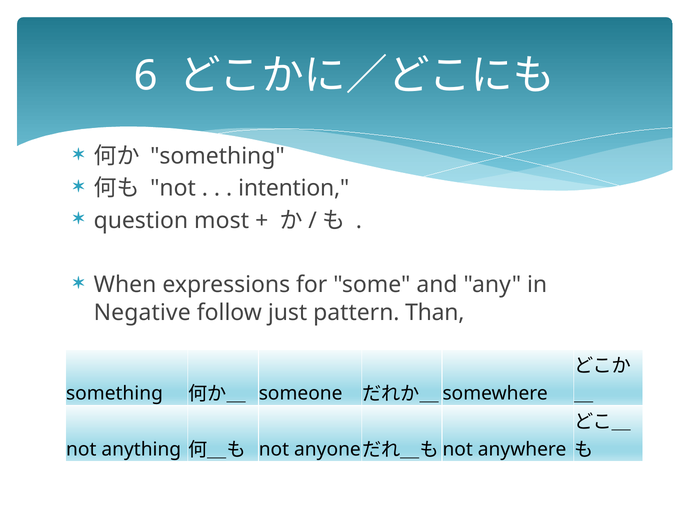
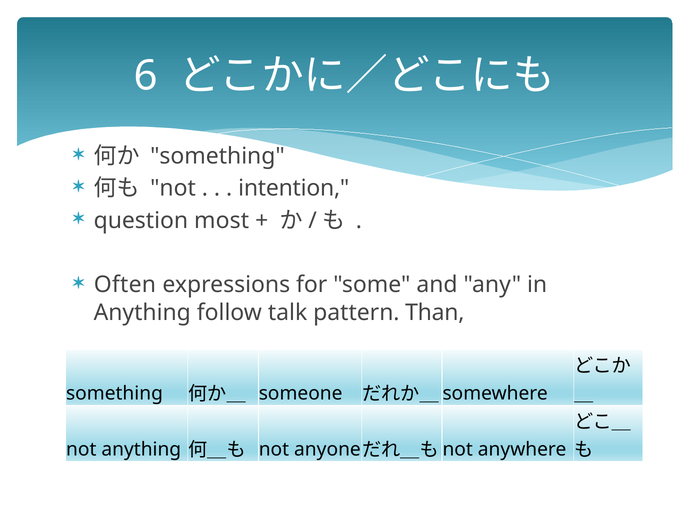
When: When -> Often (125, 285)
Negative: Negative -> Anything (142, 312)
just: just -> talk (288, 312)
